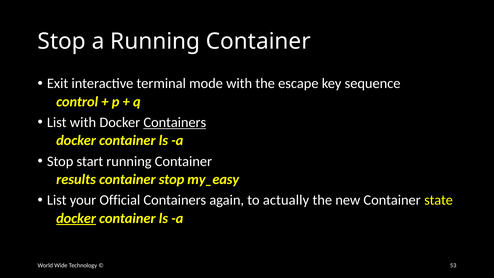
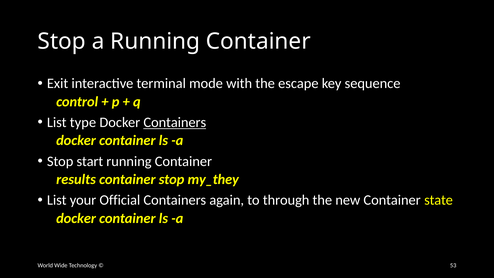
List with: with -> type (83, 122)
my_easy: my_easy -> my_they (213, 179)
actually: actually -> through (286, 200)
docker underline: present -> none (76, 218)
